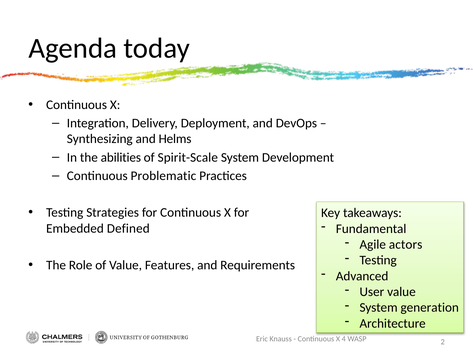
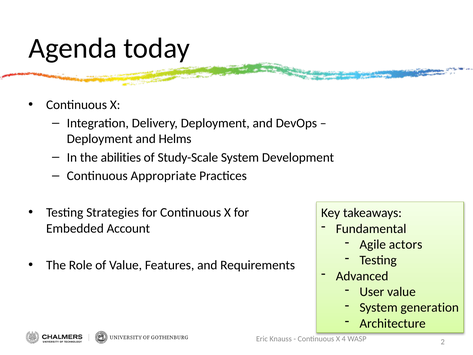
Synthesizing: Synthesizing -> Deployment (100, 139)
Spirit-Scale: Spirit-Scale -> Study-Scale (188, 157)
Problematic: Problematic -> Appropriate (163, 176)
Defined: Defined -> Account (128, 228)
